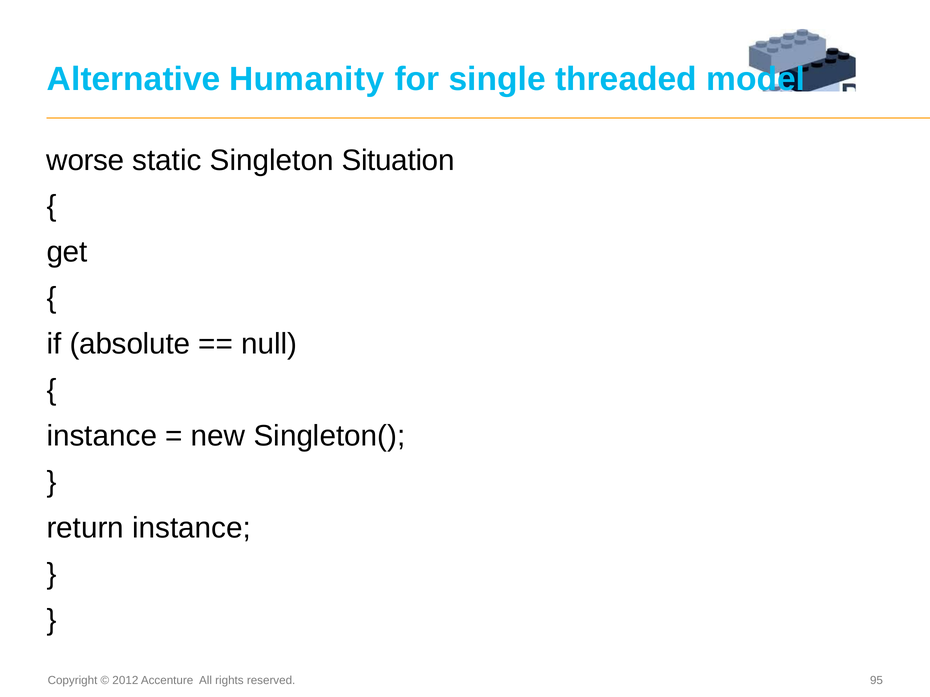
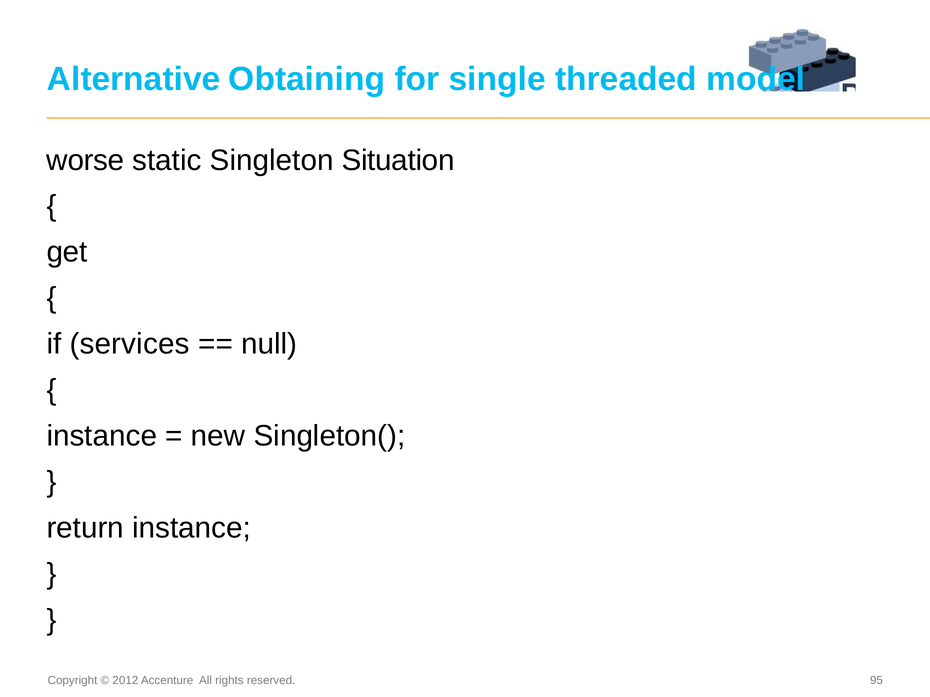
Humanity: Humanity -> Obtaining (307, 79)
absolute: absolute -> services (130, 344)
